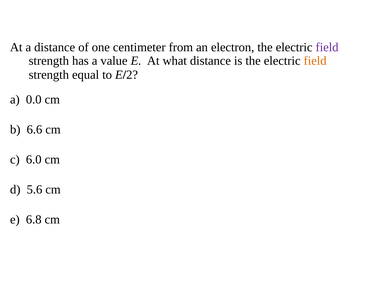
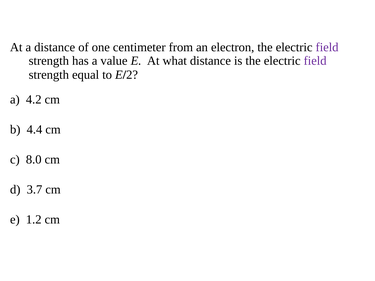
field colour: orange -> purple (315, 61)
0.0: 0.0 -> 4.2 (34, 100)
6.6: 6.6 -> 4.4 (34, 130)
6.0: 6.0 -> 8.0 (34, 160)
5.6: 5.6 -> 3.7 (34, 190)
6.8: 6.8 -> 1.2 (34, 220)
